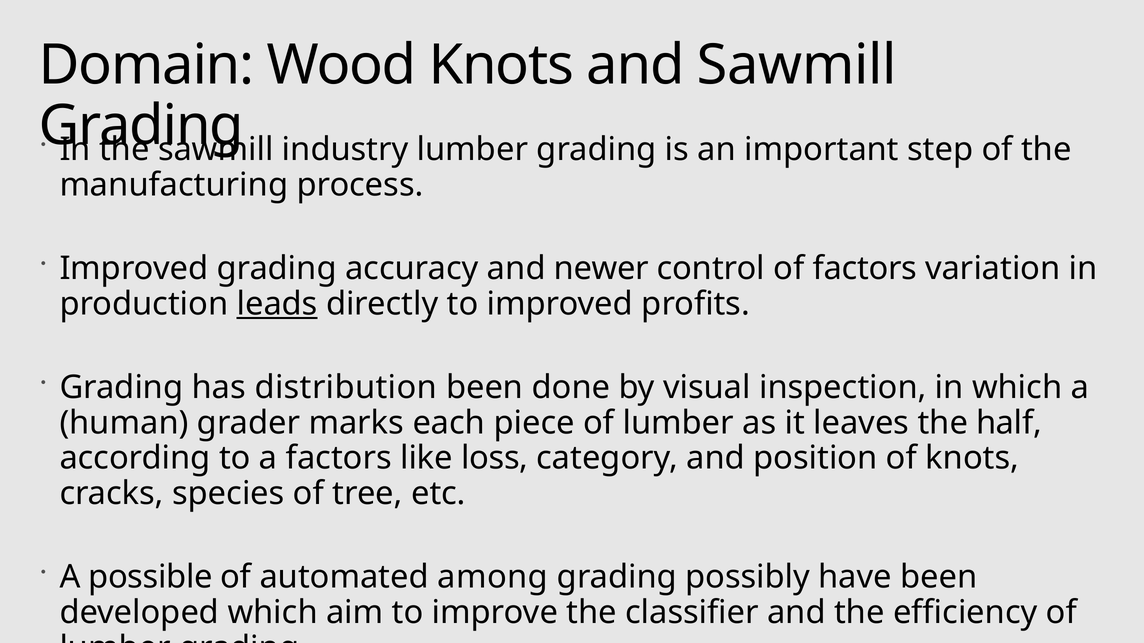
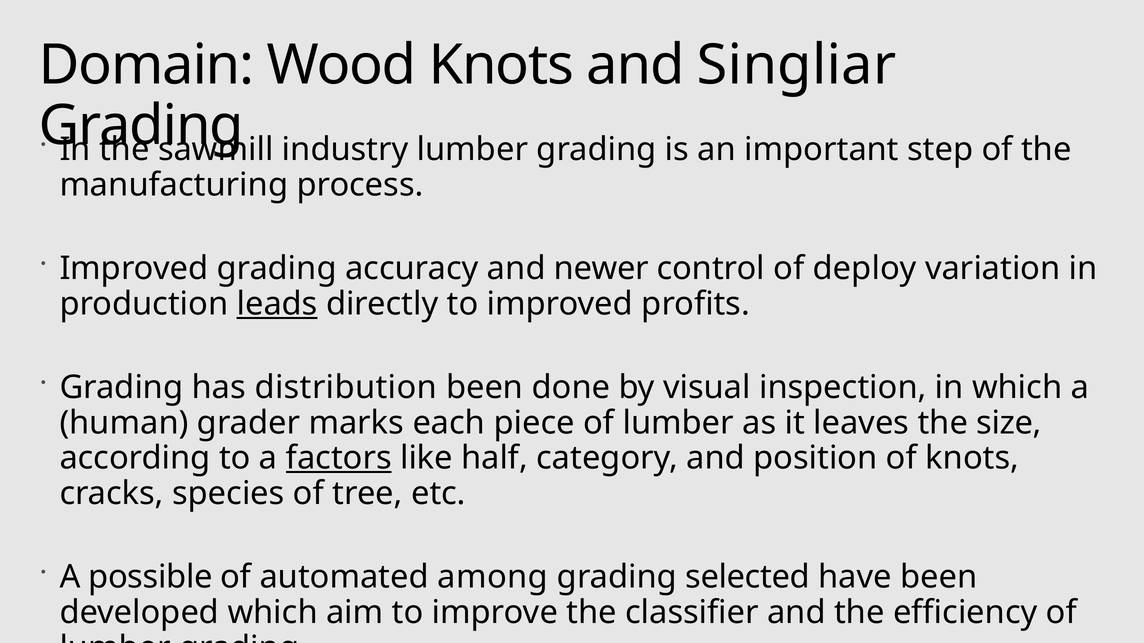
and Sawmill: Sawmill -> Singliar (797, 66)
of factors: factors -> deploy (865, 269)
half: half -> size (1009, 423)
factors underline: none -> present (339, 458)
loss: loss -> half (495, 458)
possibly: possibly -> selected (748, 578)
